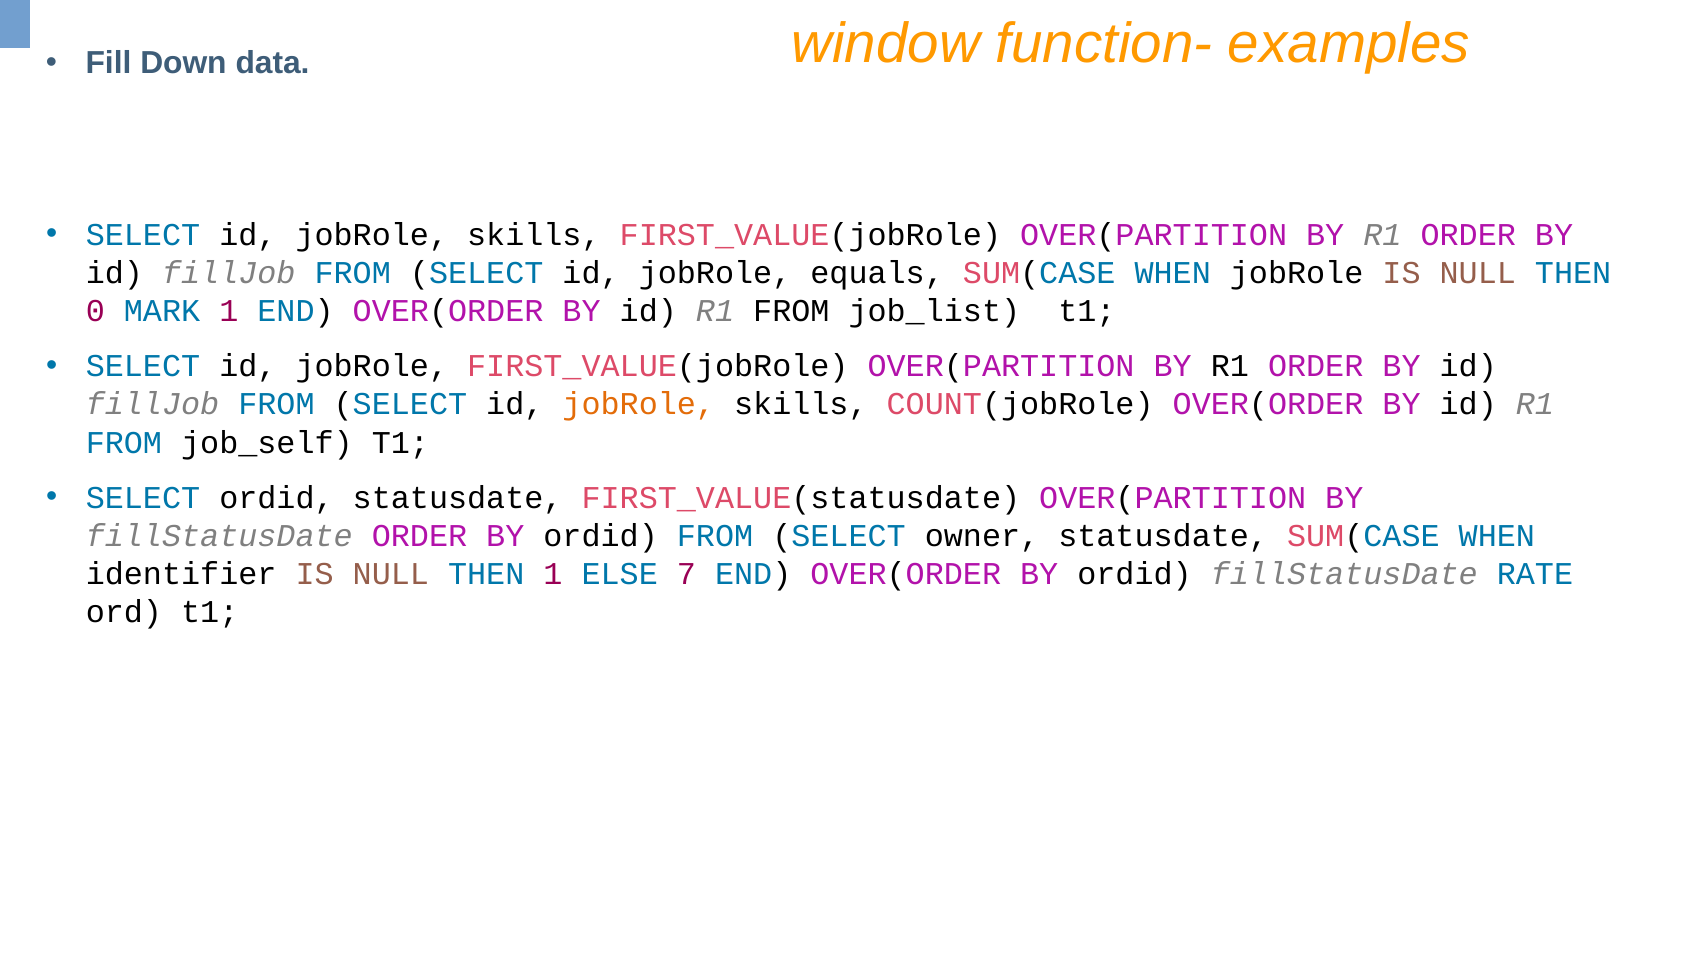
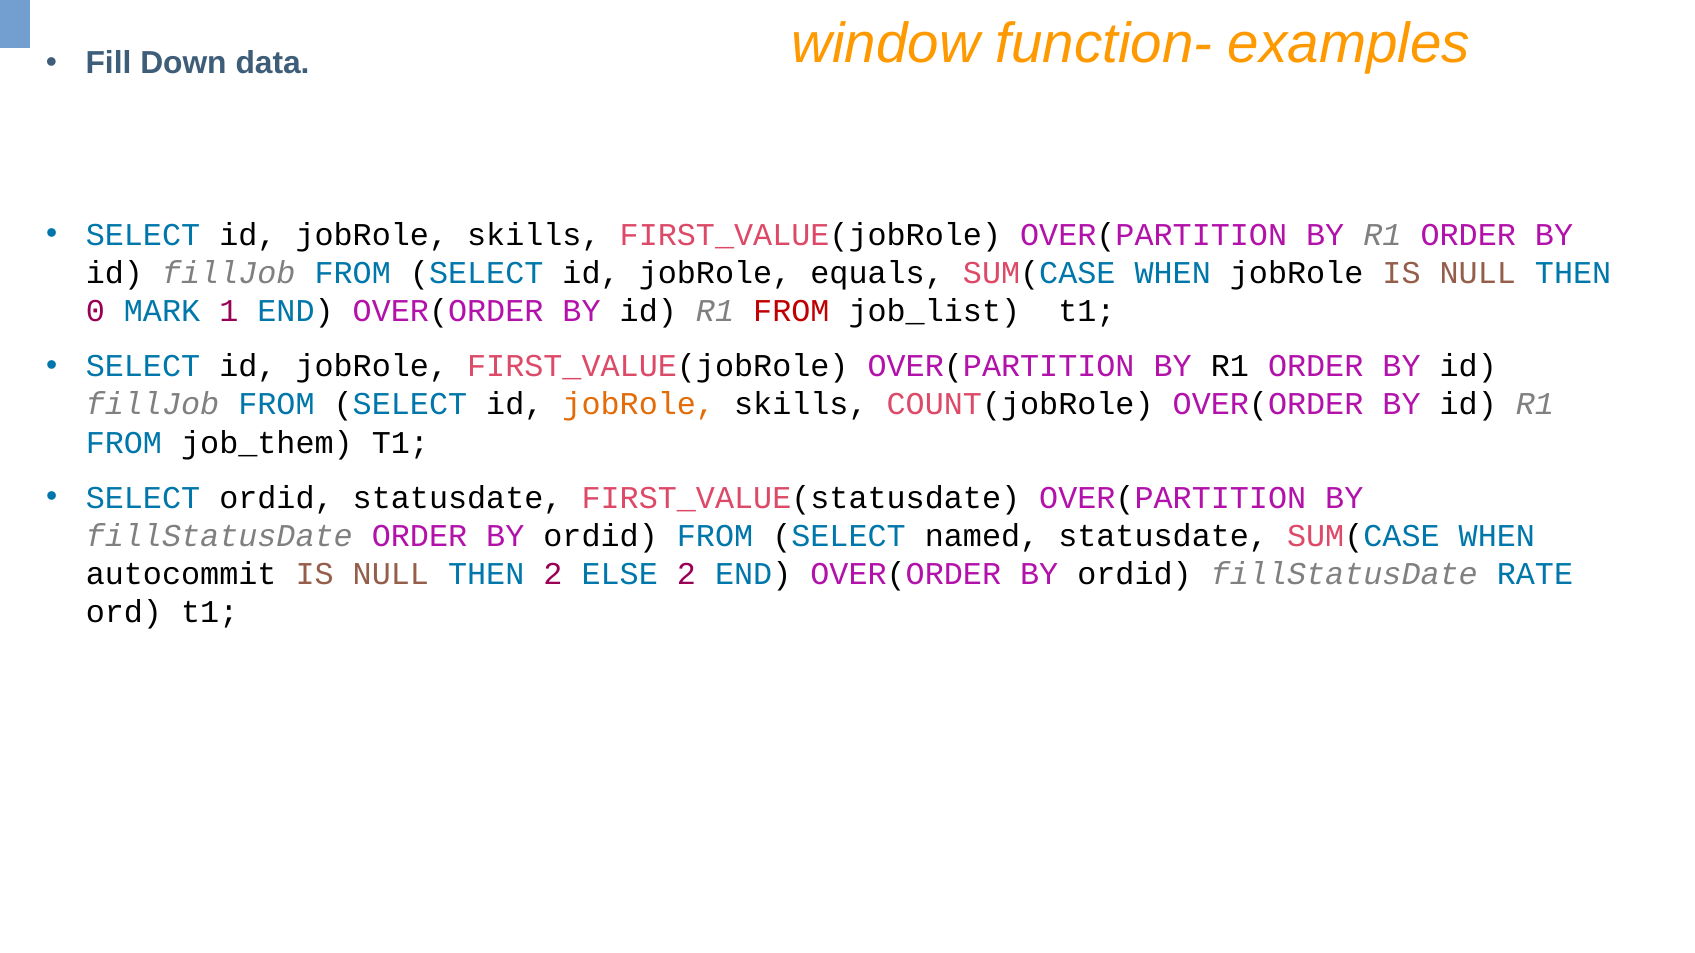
FROM colour: black -> red (791, 311)
job_self: job_self -> job_them (267, 443)
owner: owner -> named (982, 536)
identifier: identifier -> autocommit (181, 574)
THEN 1: 1 -> 2 (553, 574)
ELSE 7: 7 -> 2 (686, 574)
